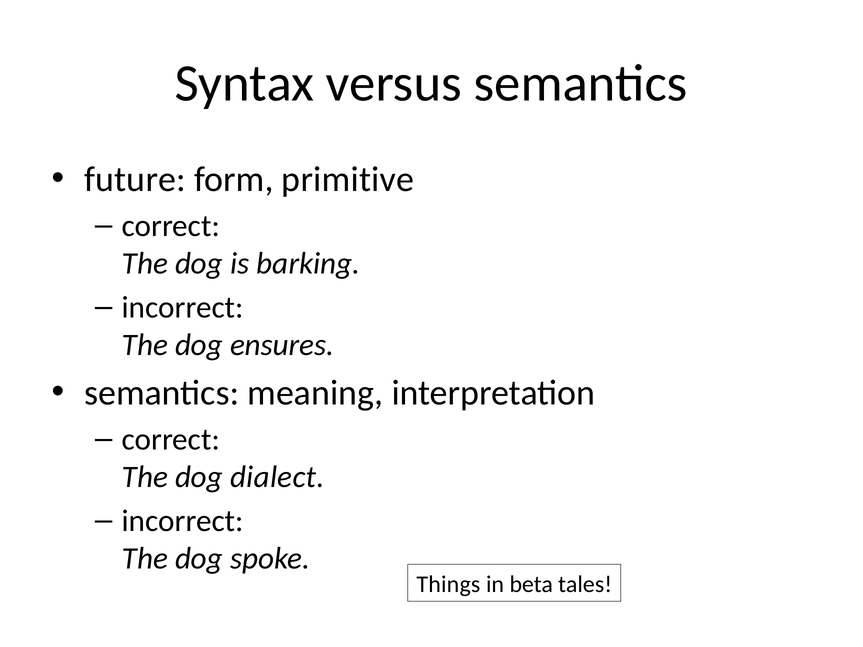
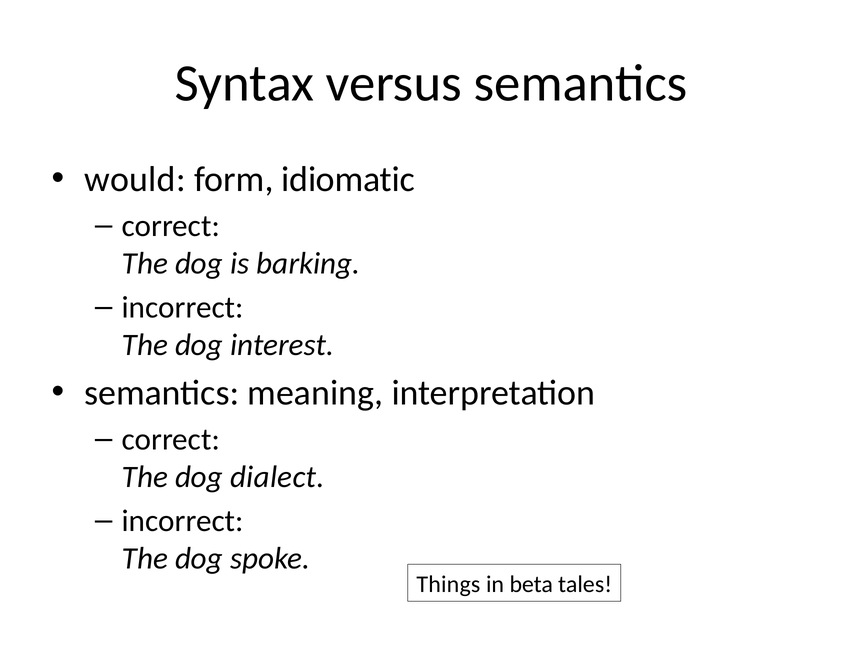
future: future -> would (135, 179)
primitive: primitive -> idiomatic (348, 179)
ensures: ensures -> interest (282, 345)
